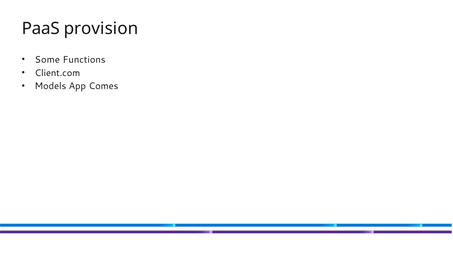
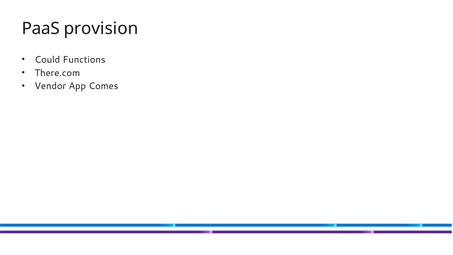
Some: Some -> Could (47, 60)
Client.com: Client.com -> There.com (57, 73)
Models: Models -> Vendor (50, 86)
